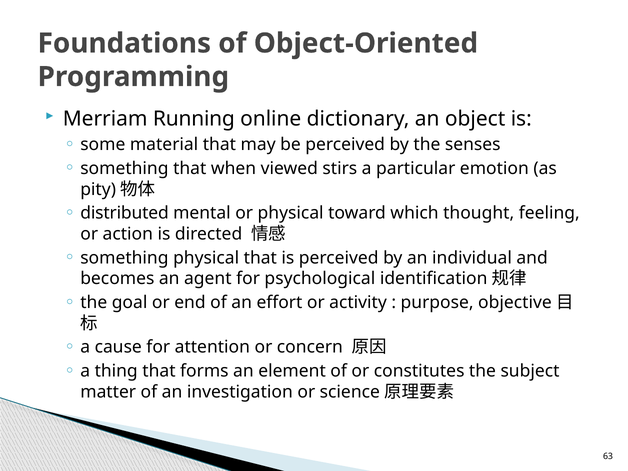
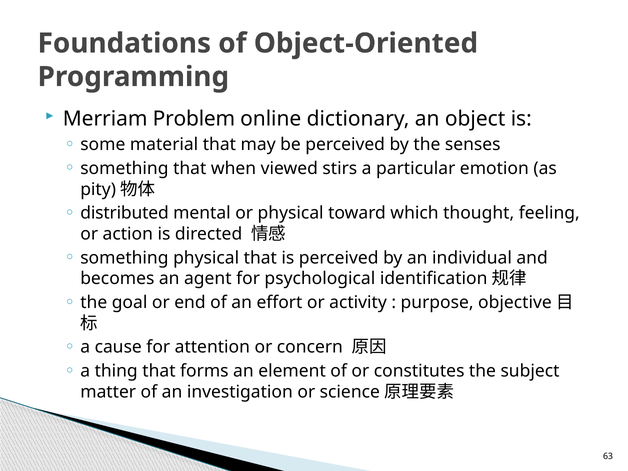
Running: Running -> Problem (194, 119)
